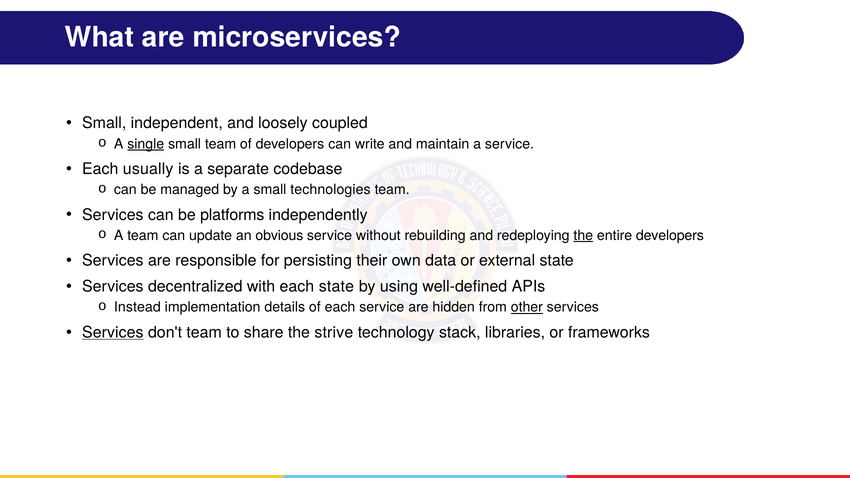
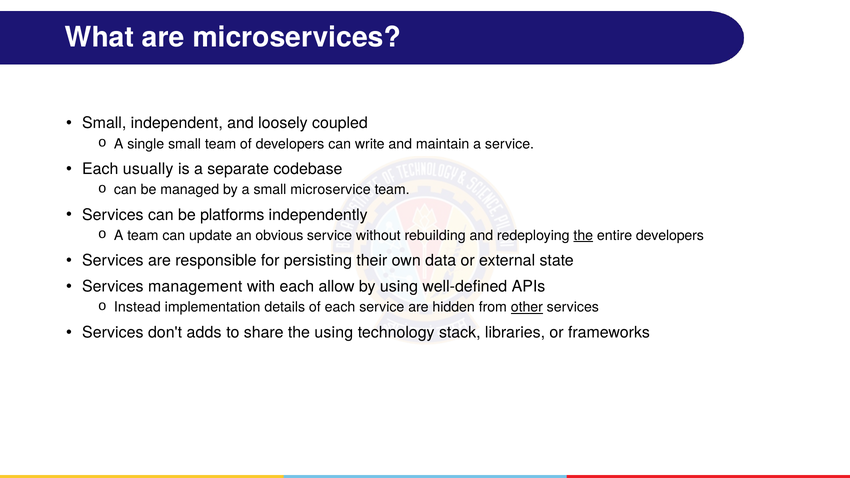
single underline: present -> none (146, 144)
technologies: technologies -> microservice (331, 190)
decentralized: decentralized -> management (195, 287)
each state: state -> allow (337, 287)
Services underline: present -> none (113, 332)
don't team: team -> adds (204, 332)
the strive: strive -> using (334, 332)
